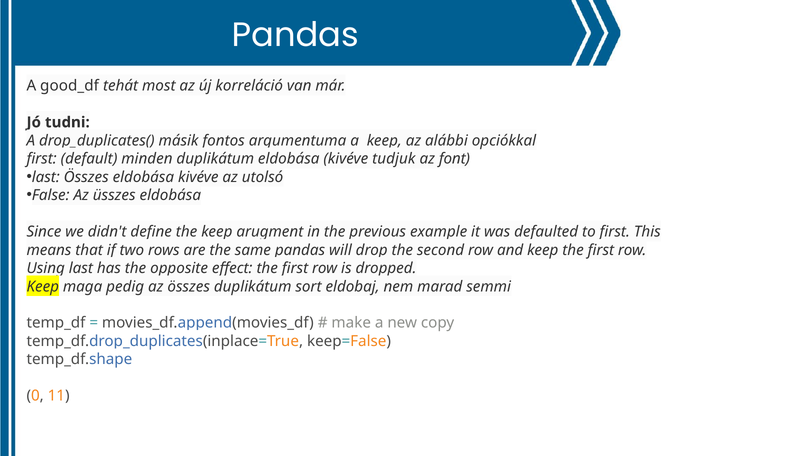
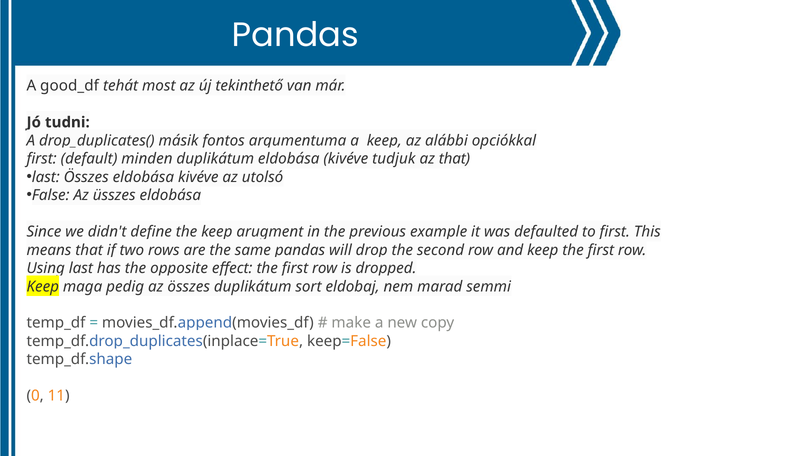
korreláció: korreláció -> tekinthető (249, 86)
az font: font -> that (454, 159)
